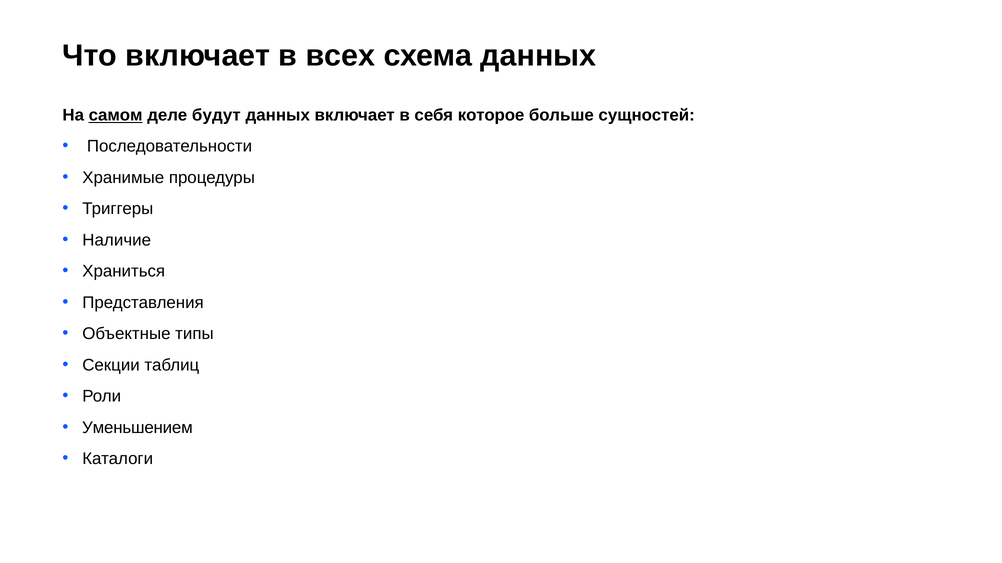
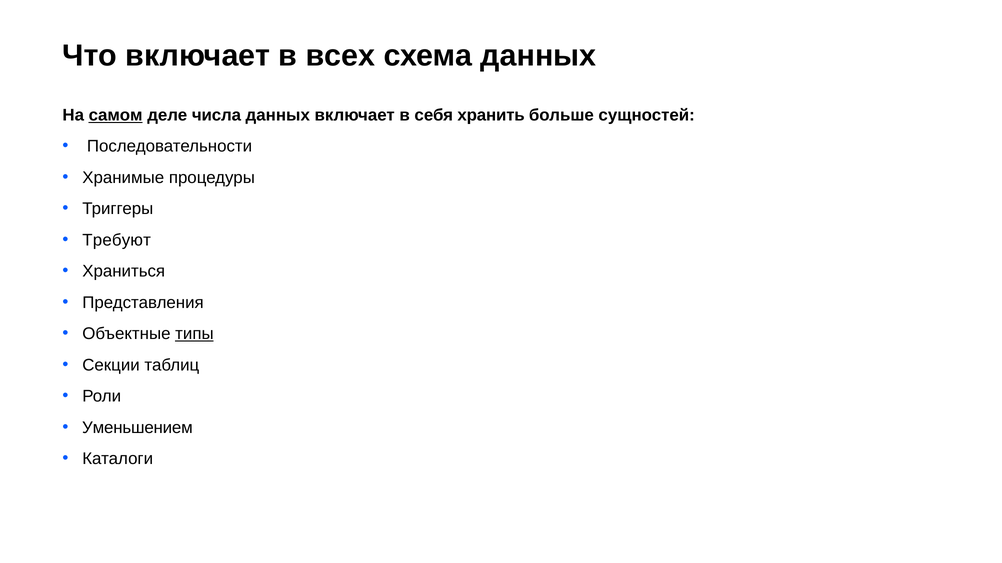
будут: будут -> числа (216, 115)
которое: которое -> хранить (491, 115)
Наличие: Наличие -> Требуют (117, 240)
типы underline: none -> present (194, 334)
